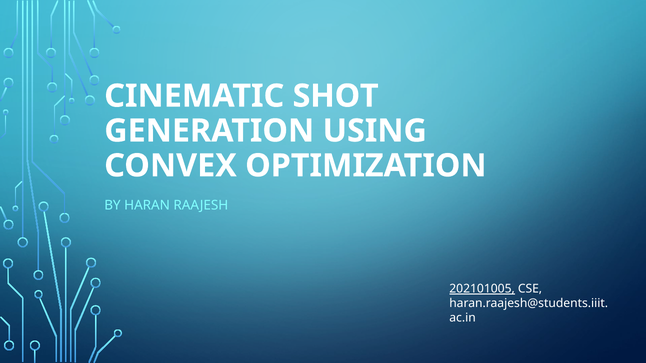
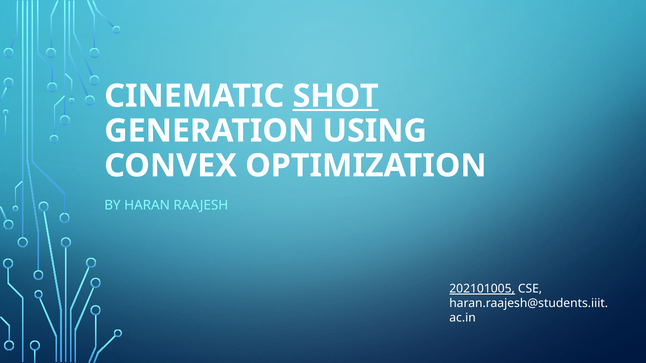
SHOT underline: none -> present (336, 96)
